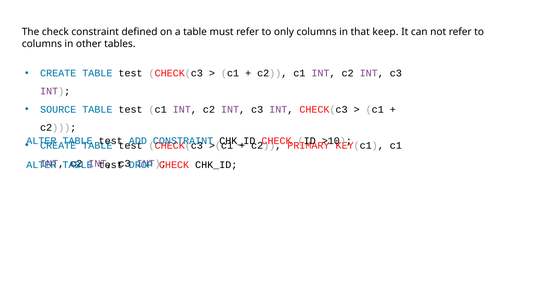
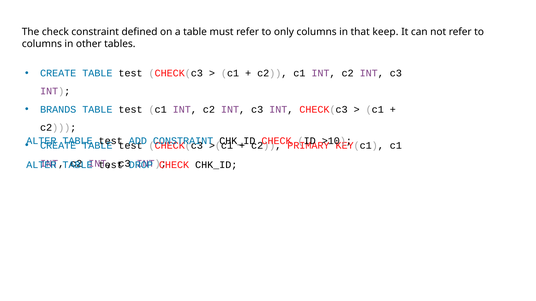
SOURCE: SOURCE -> BRANDS (58, 110)
